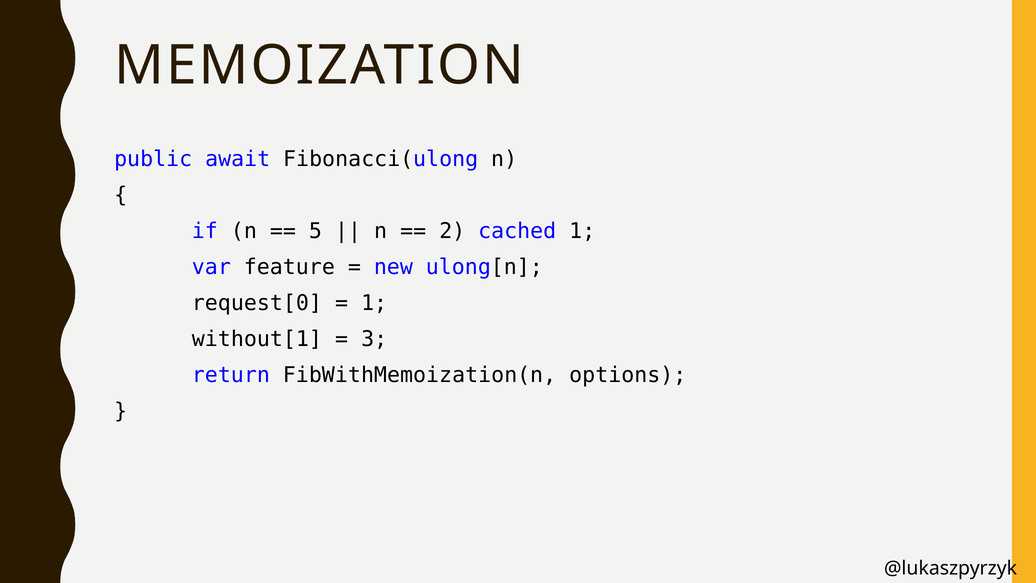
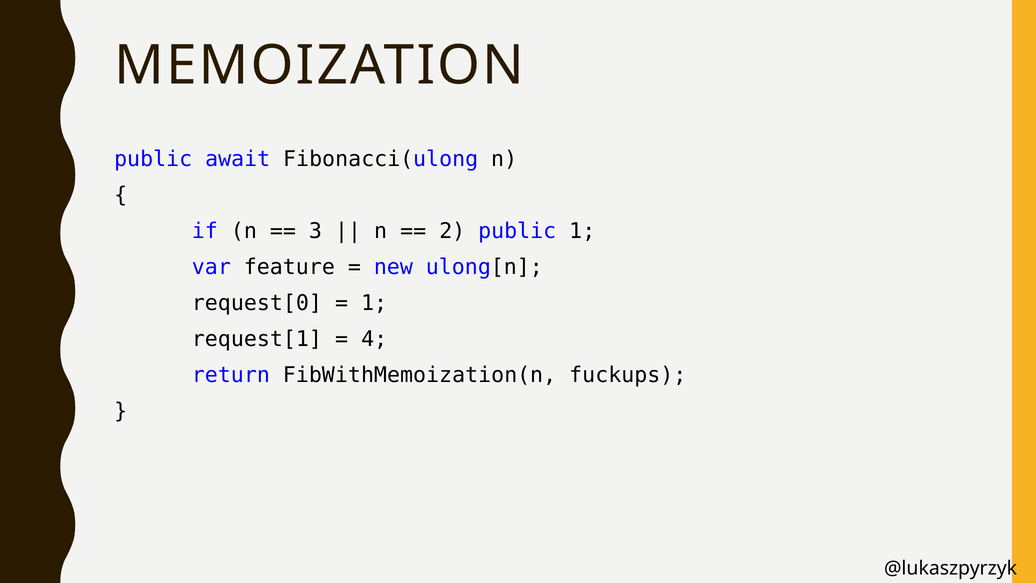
5: 5 -> 3 (315, 231)
2 cached: cached -> public (517, 231)
without[1: without[1 -> request[1 (257, 339)
3: 3 -> 4 (374, 339)
options: options -> fuckups (628, 375)
